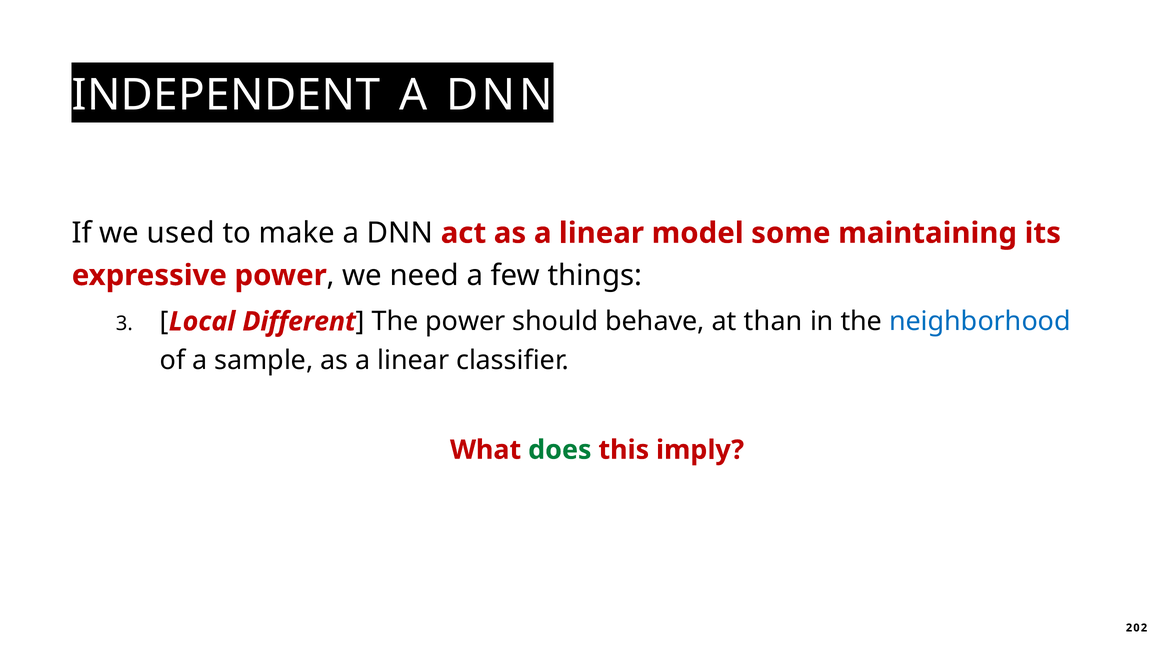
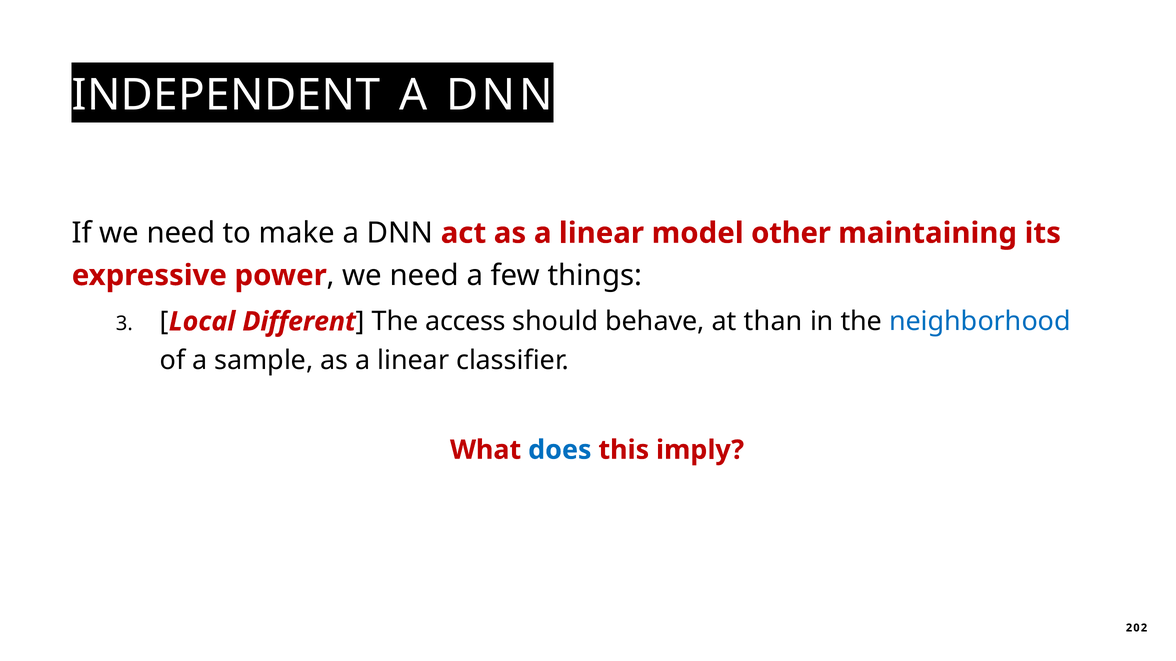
If we used: used -> need (181, 233)
some: some -> other (791, 233)
The power: power -> access (465, 322)
does colour: green -> blue (560, 450)
